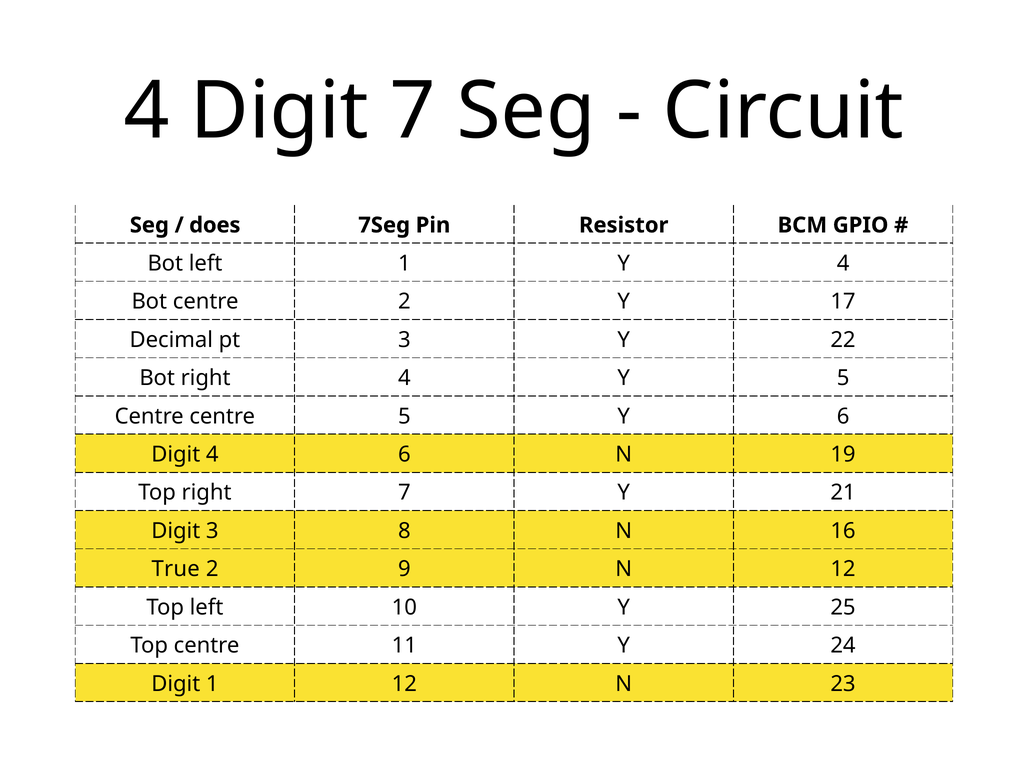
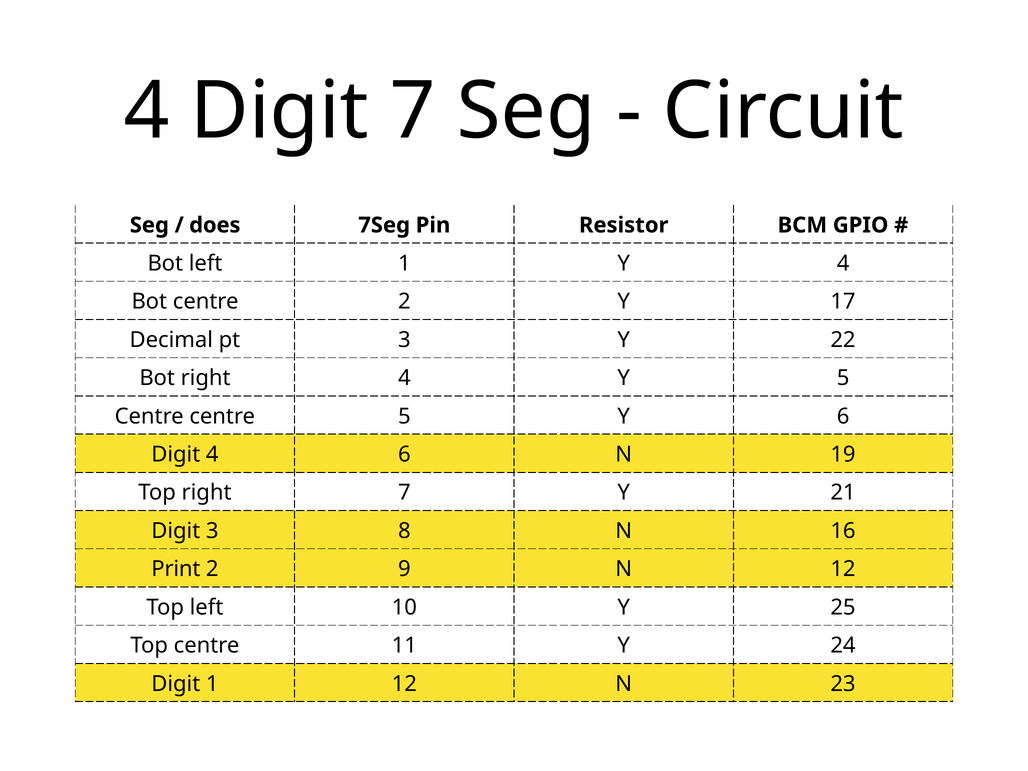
True: True -> Print (176, 569)
